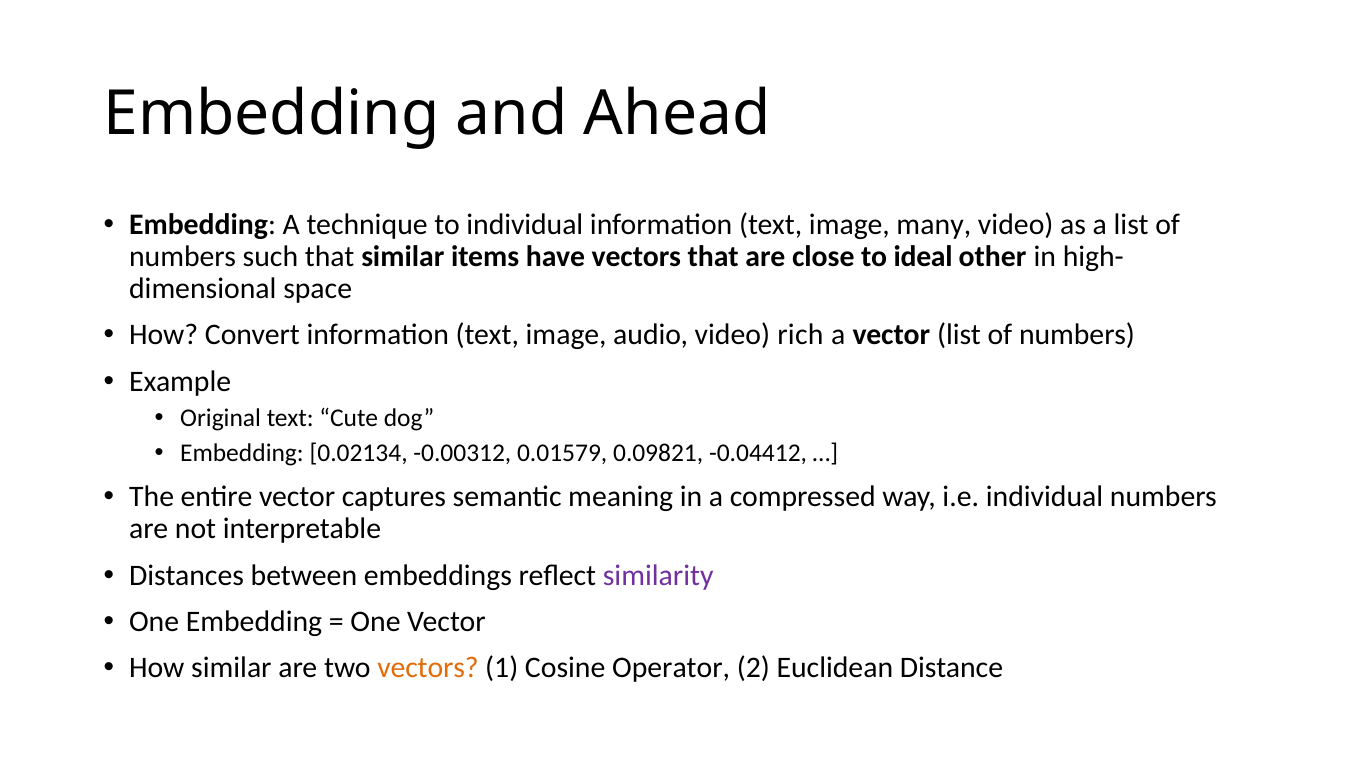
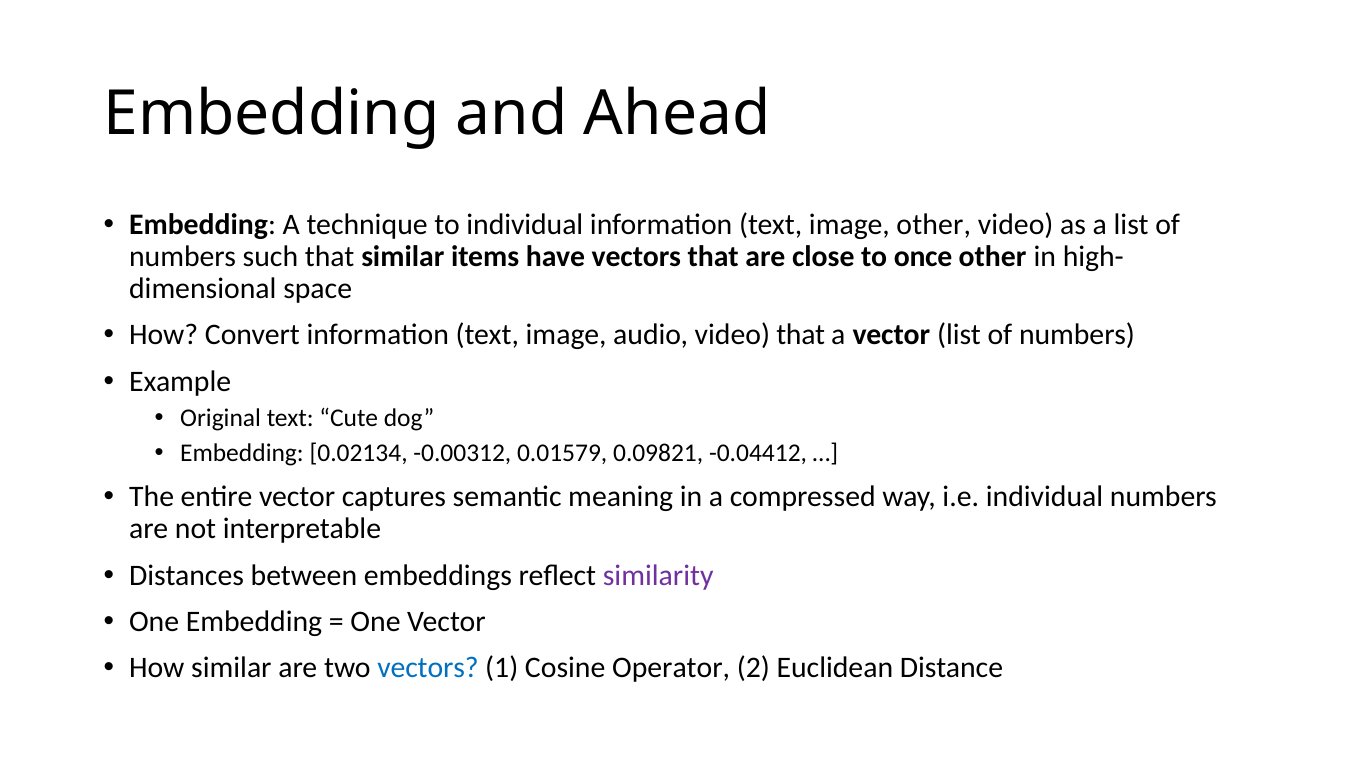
image many: many -> other (934, 225)
ideal: ideal -> once (923, 257)
video rich: rich -> that (801, 335)
vectors colour: orange -> blue (428, 668)
